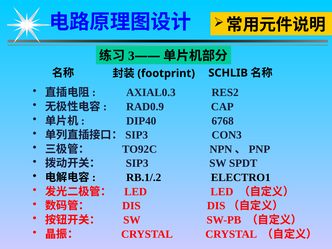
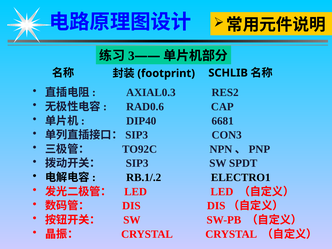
RAD0.9: RAD0.9 -> RAD0.6 (145, 107)
6768: 6768 -> 6681 (223, 121)
